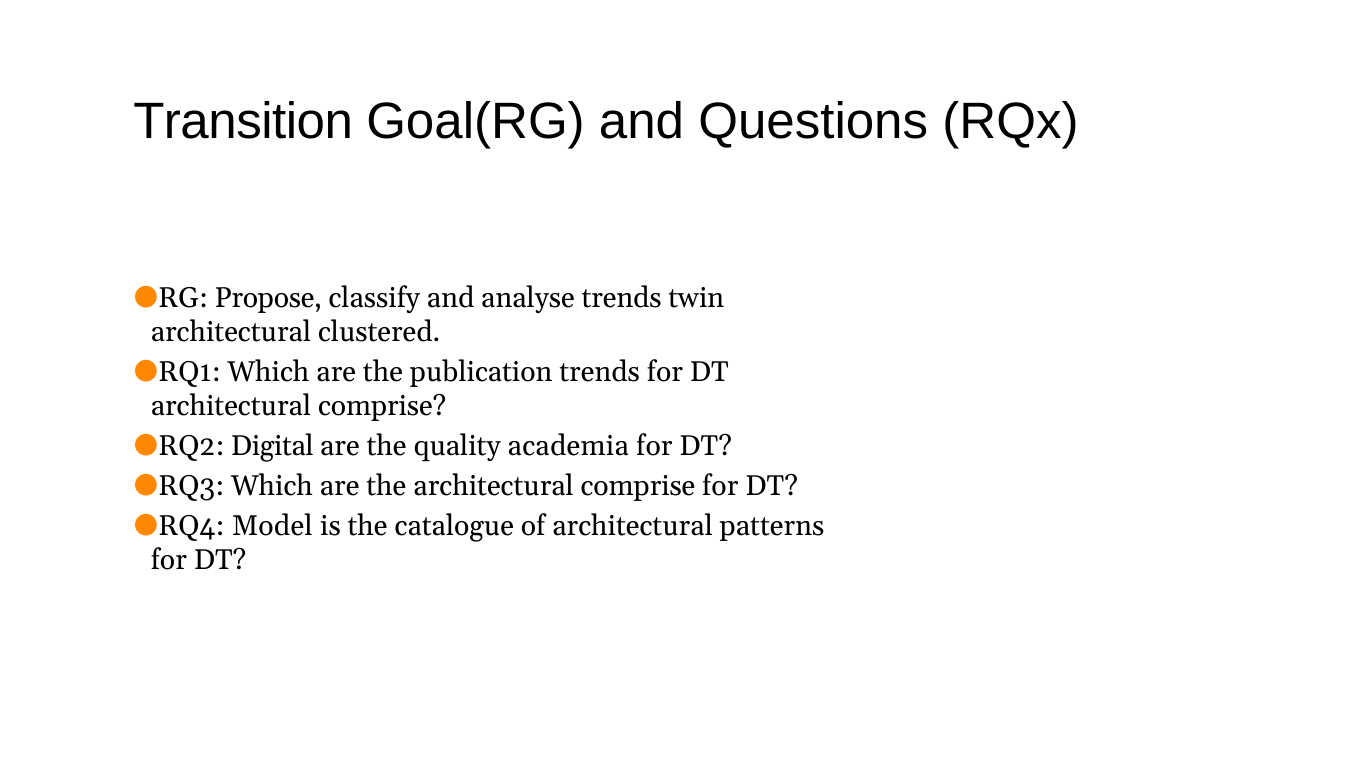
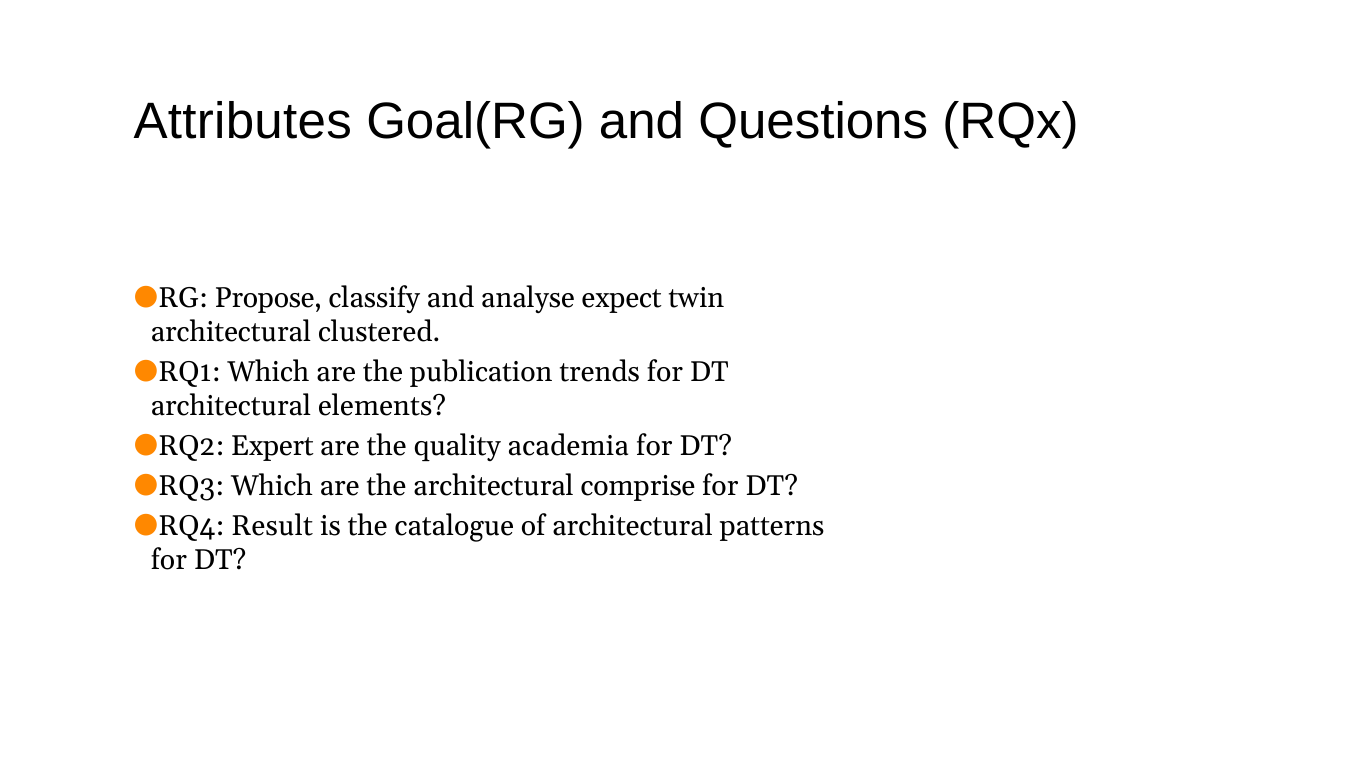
Transition: Transition -> Attributes (243, 122)
analyse trends: trends -> expect (622, 298)
comprise: comprise -> elements (382, 406)
Digital: Digital -> Expert (272, 446)
Model: Model -> Result (272, 526)
